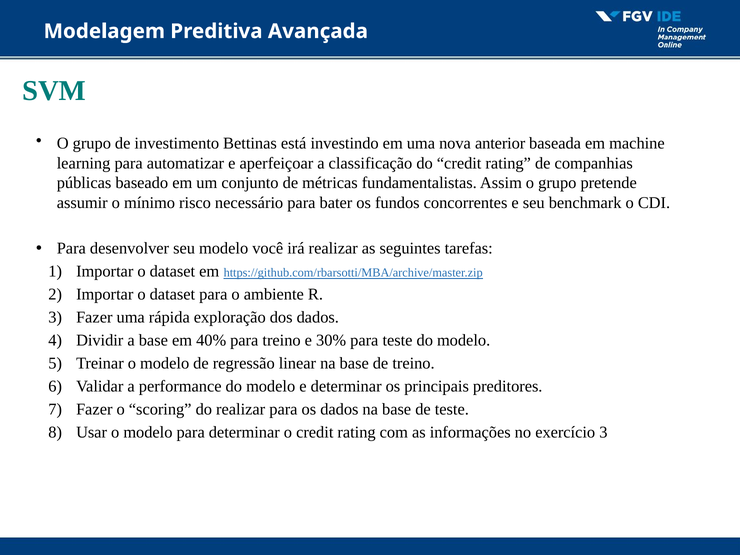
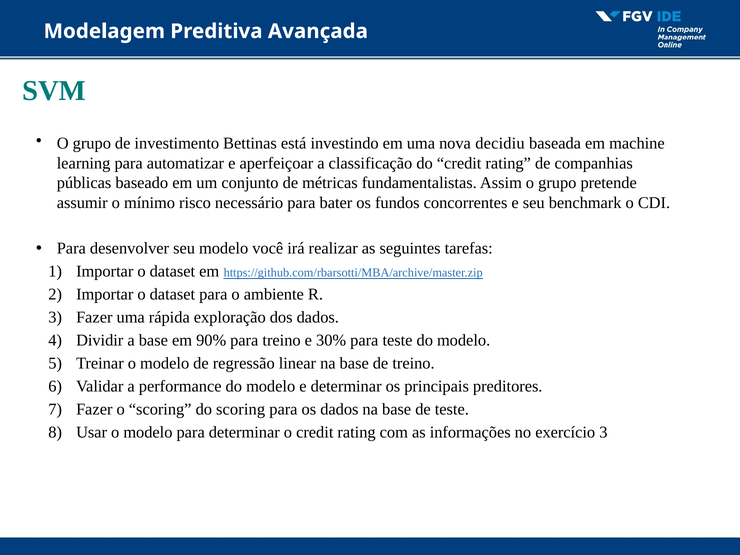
anterior: anterior -> decidiu (500, 144)
40%: 40% -> 90% (211, 341)
do realizar: realizar -> scoring (241, 409)
